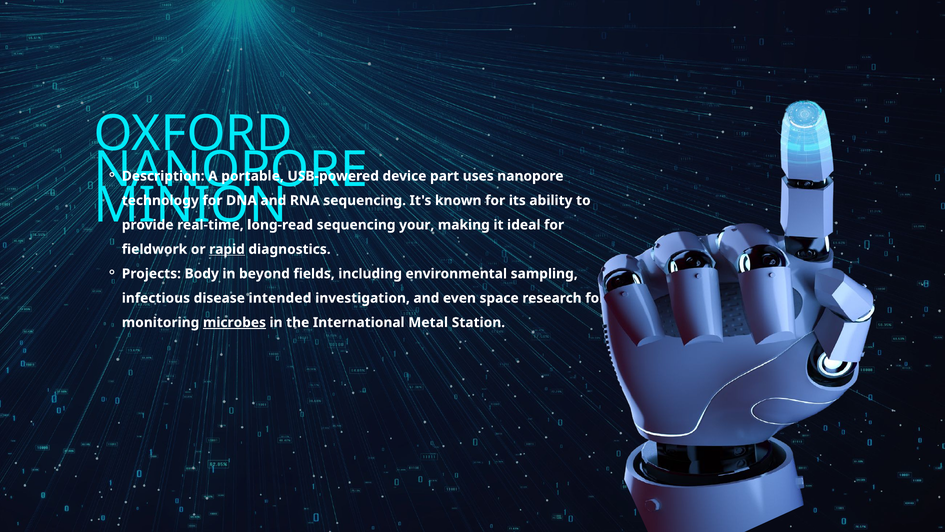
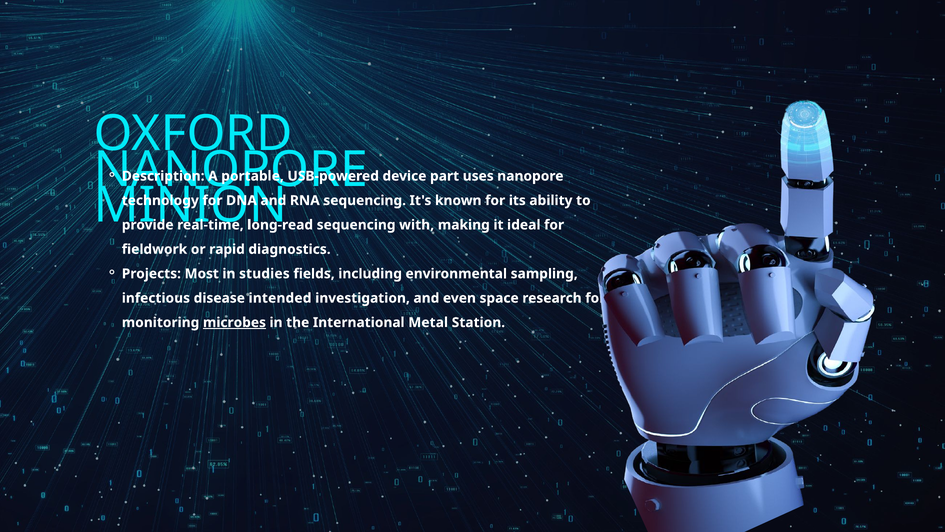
your: your -> with (417, 225)
rapid underline: present -> none (227, 249)
Body: Body -> Most (202, 274)
beyond: beyond -> studies (264, 274)
